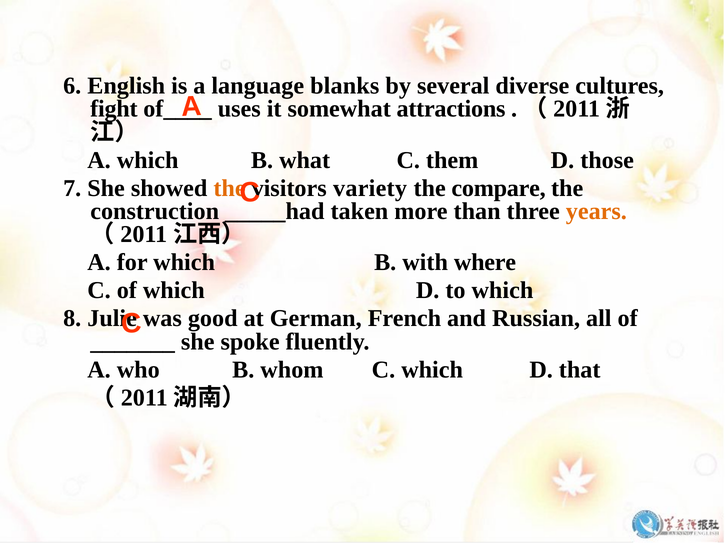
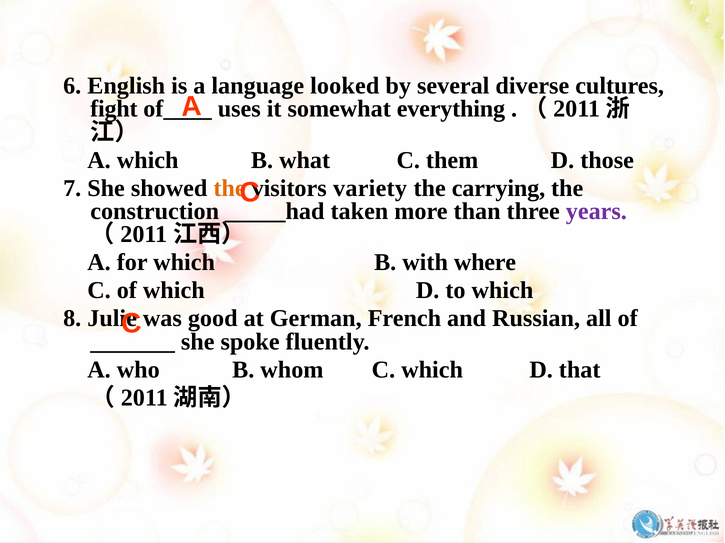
blanks: blanks -> looked (345, 86)
attractions: attractions -> everything (451, 109)
compare: compare -> carrying (499, 188)
years colour: orange -> purple (596, 212)
